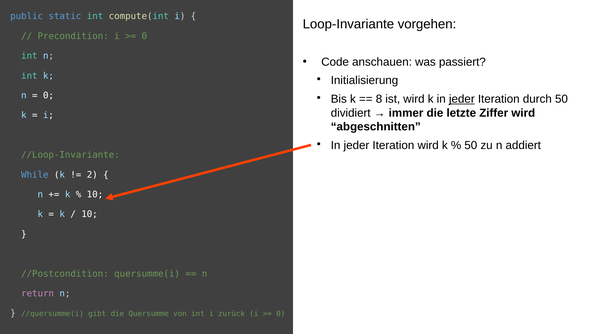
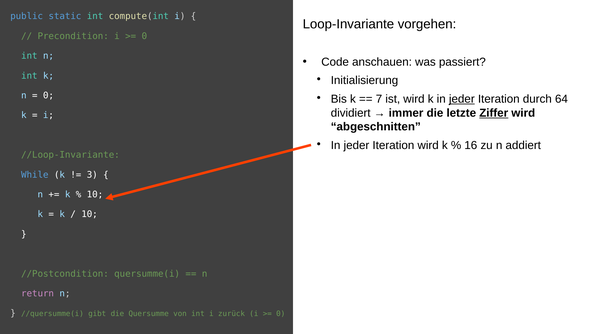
8: 8 -> 7 (379, 99)
durch 50: 50 -> 64 (561, 99)
Ziffer underline: none -> present (494, 113)
50: 50 -> 16 (471, 145)
2: 2 -> 3 (92, 175)
